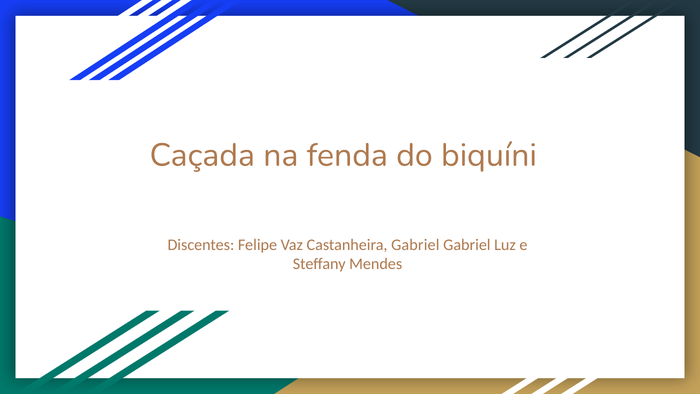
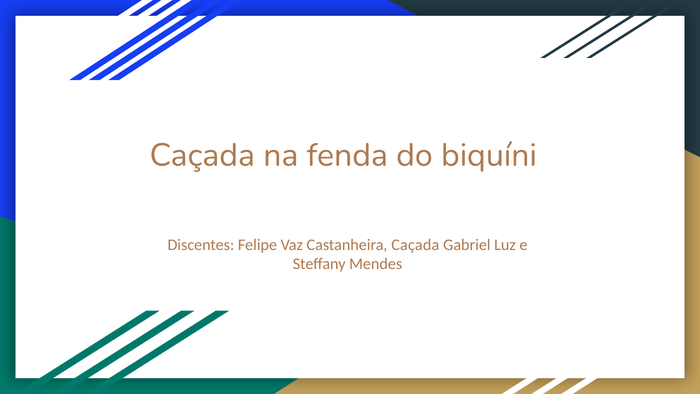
Castanheira Gabriel: Gabriel -> Caçada (415, 245)
